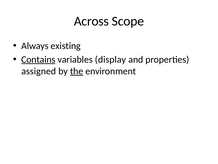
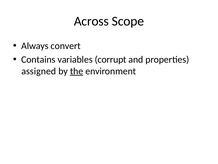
existing: existing -> convert (66, 46)
Contains underline: present -> none (38, 59)
display: display -> corrupt (111, 59)
